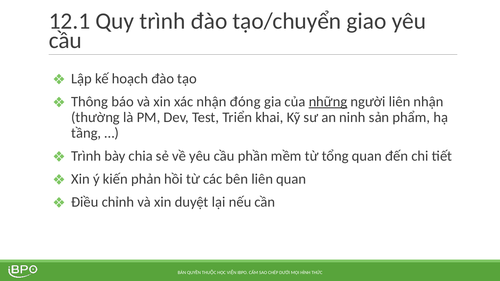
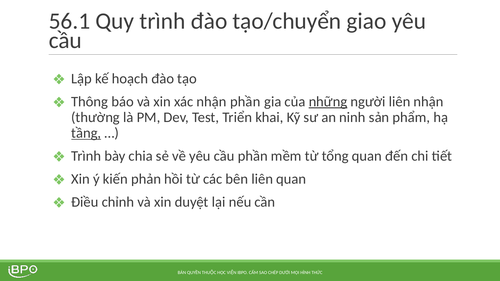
12.1: 12.1 -> 56.1 (69, 21)
nhận đóng: đóng -> phần (245, 102)
tầng underline: none -> present (86, 133)
